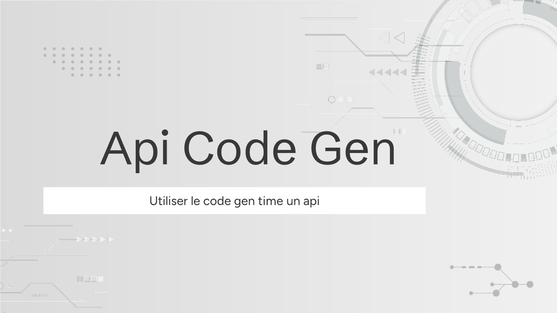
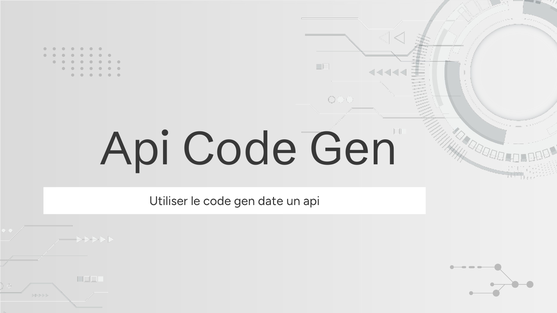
time: time -> date (271, 201)
